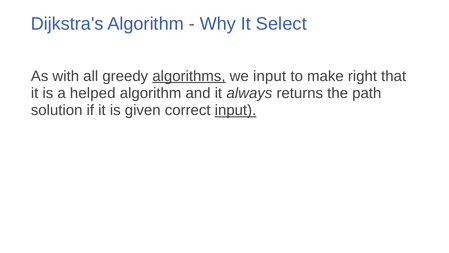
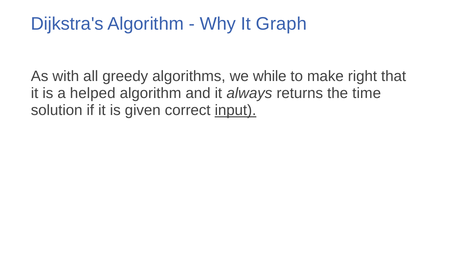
Select: Select -> Graph (281, 24)
algorithms underline: present -> none (189, 76)
we input: input -> while (270, 76)
path: path -> time (367, 93)
